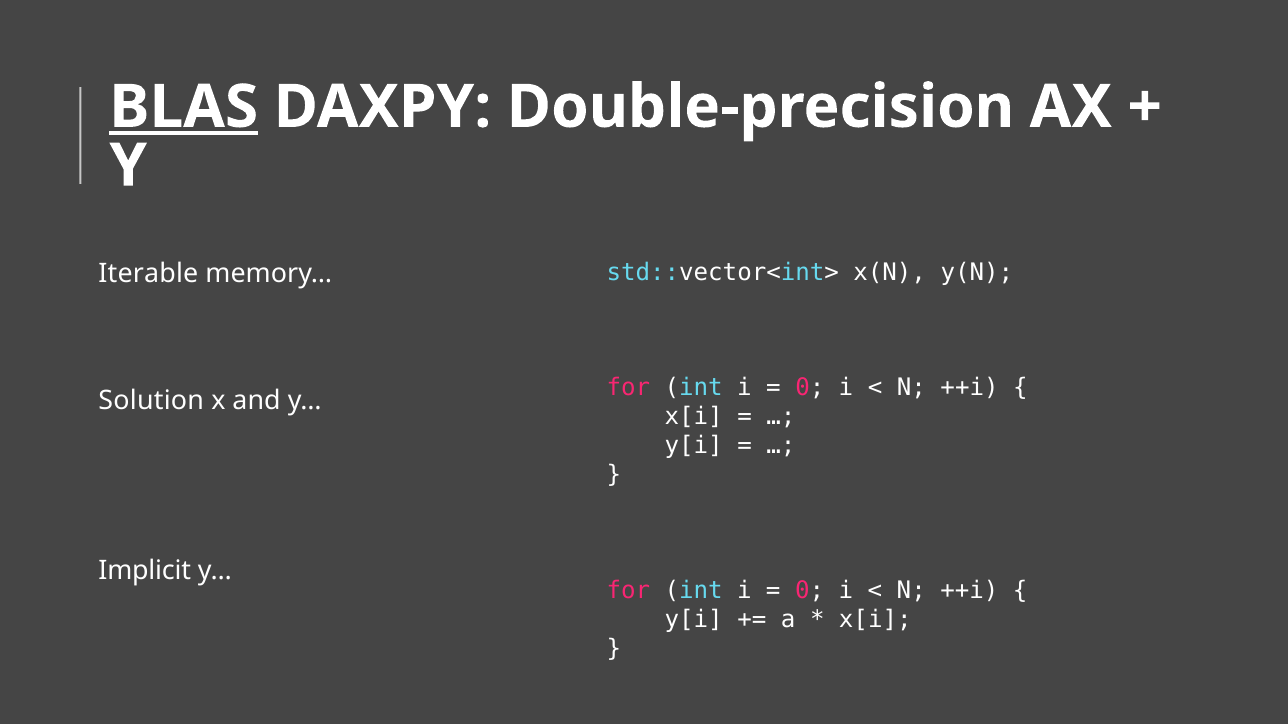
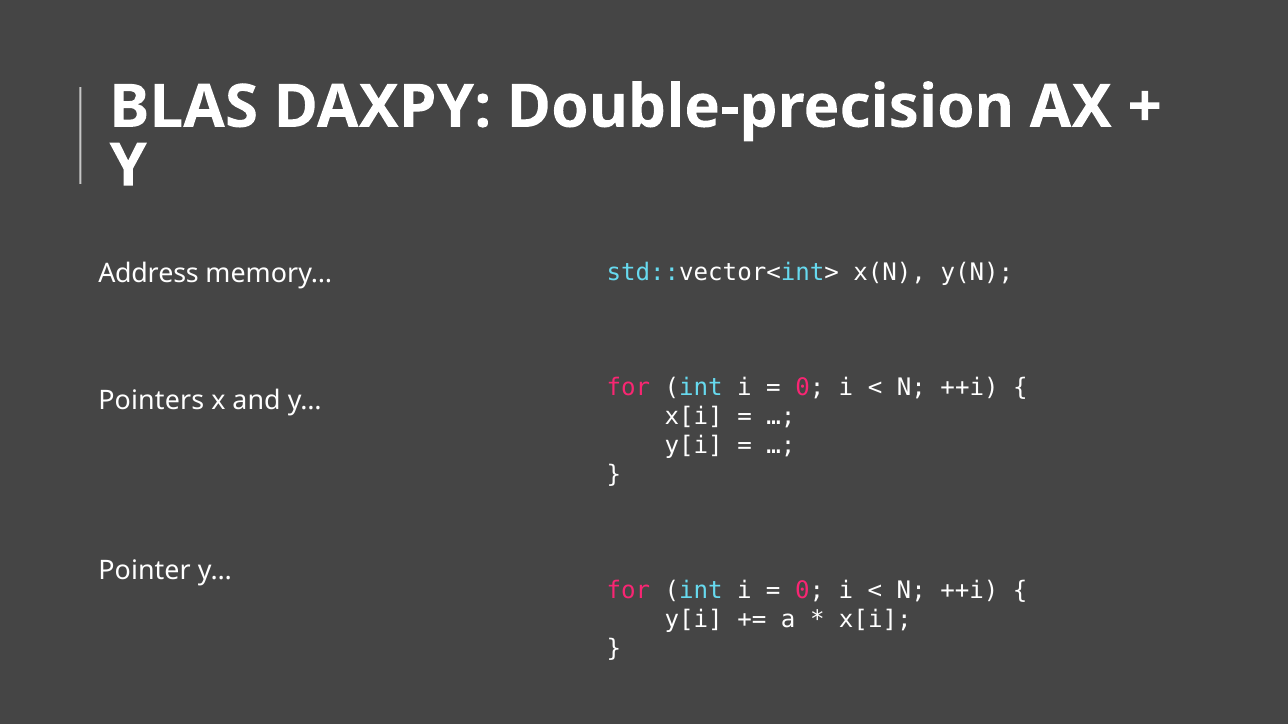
BLAS underline: present -> none (184, 107)
Iterable: Iterable -> Address (149, 274)
Solution: Solution -> Pointers (151, 401)
Implicit: Implicit -> Pointer (145, 571)
